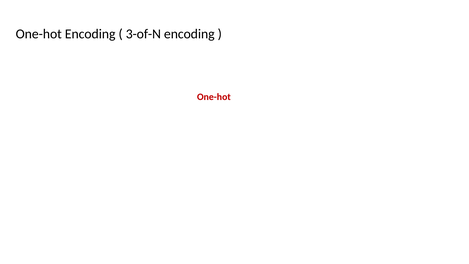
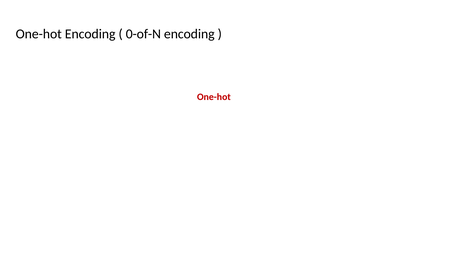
3-of-N: 3-of-N -> 0-of-N (143, 34)
